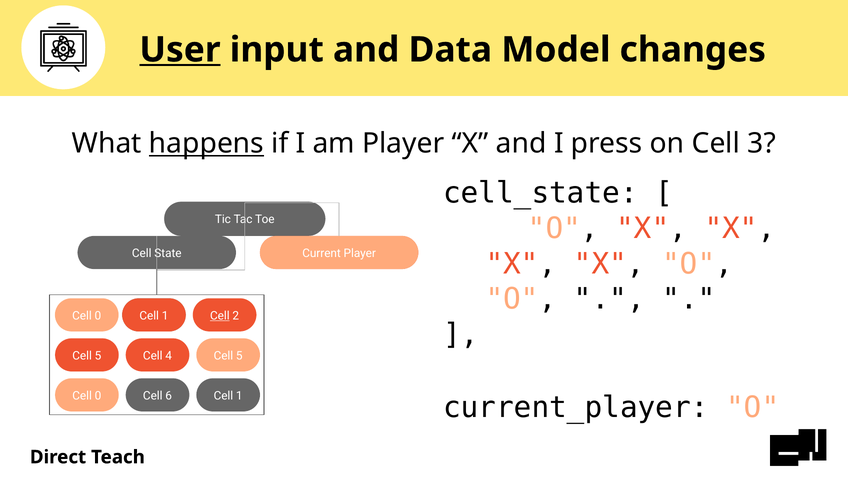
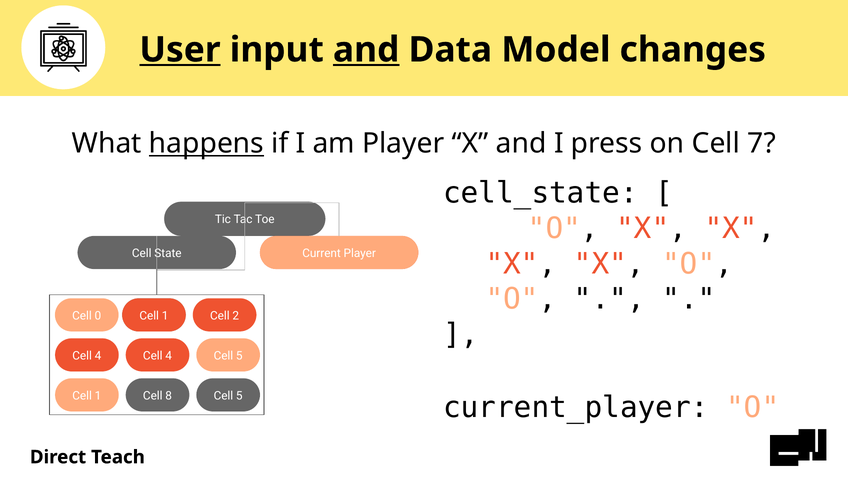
and underline: none -> present (366, 50)
3: 3 -> 7 (762, 144)
Cell underline: present -> none (220, 316)
5: 5 -> 4 (98, 356)
0: 0 -> 1 (98, 396)
6: 6 -> 8 (169, 396)
1: 1 -> 5 (239, 396)
